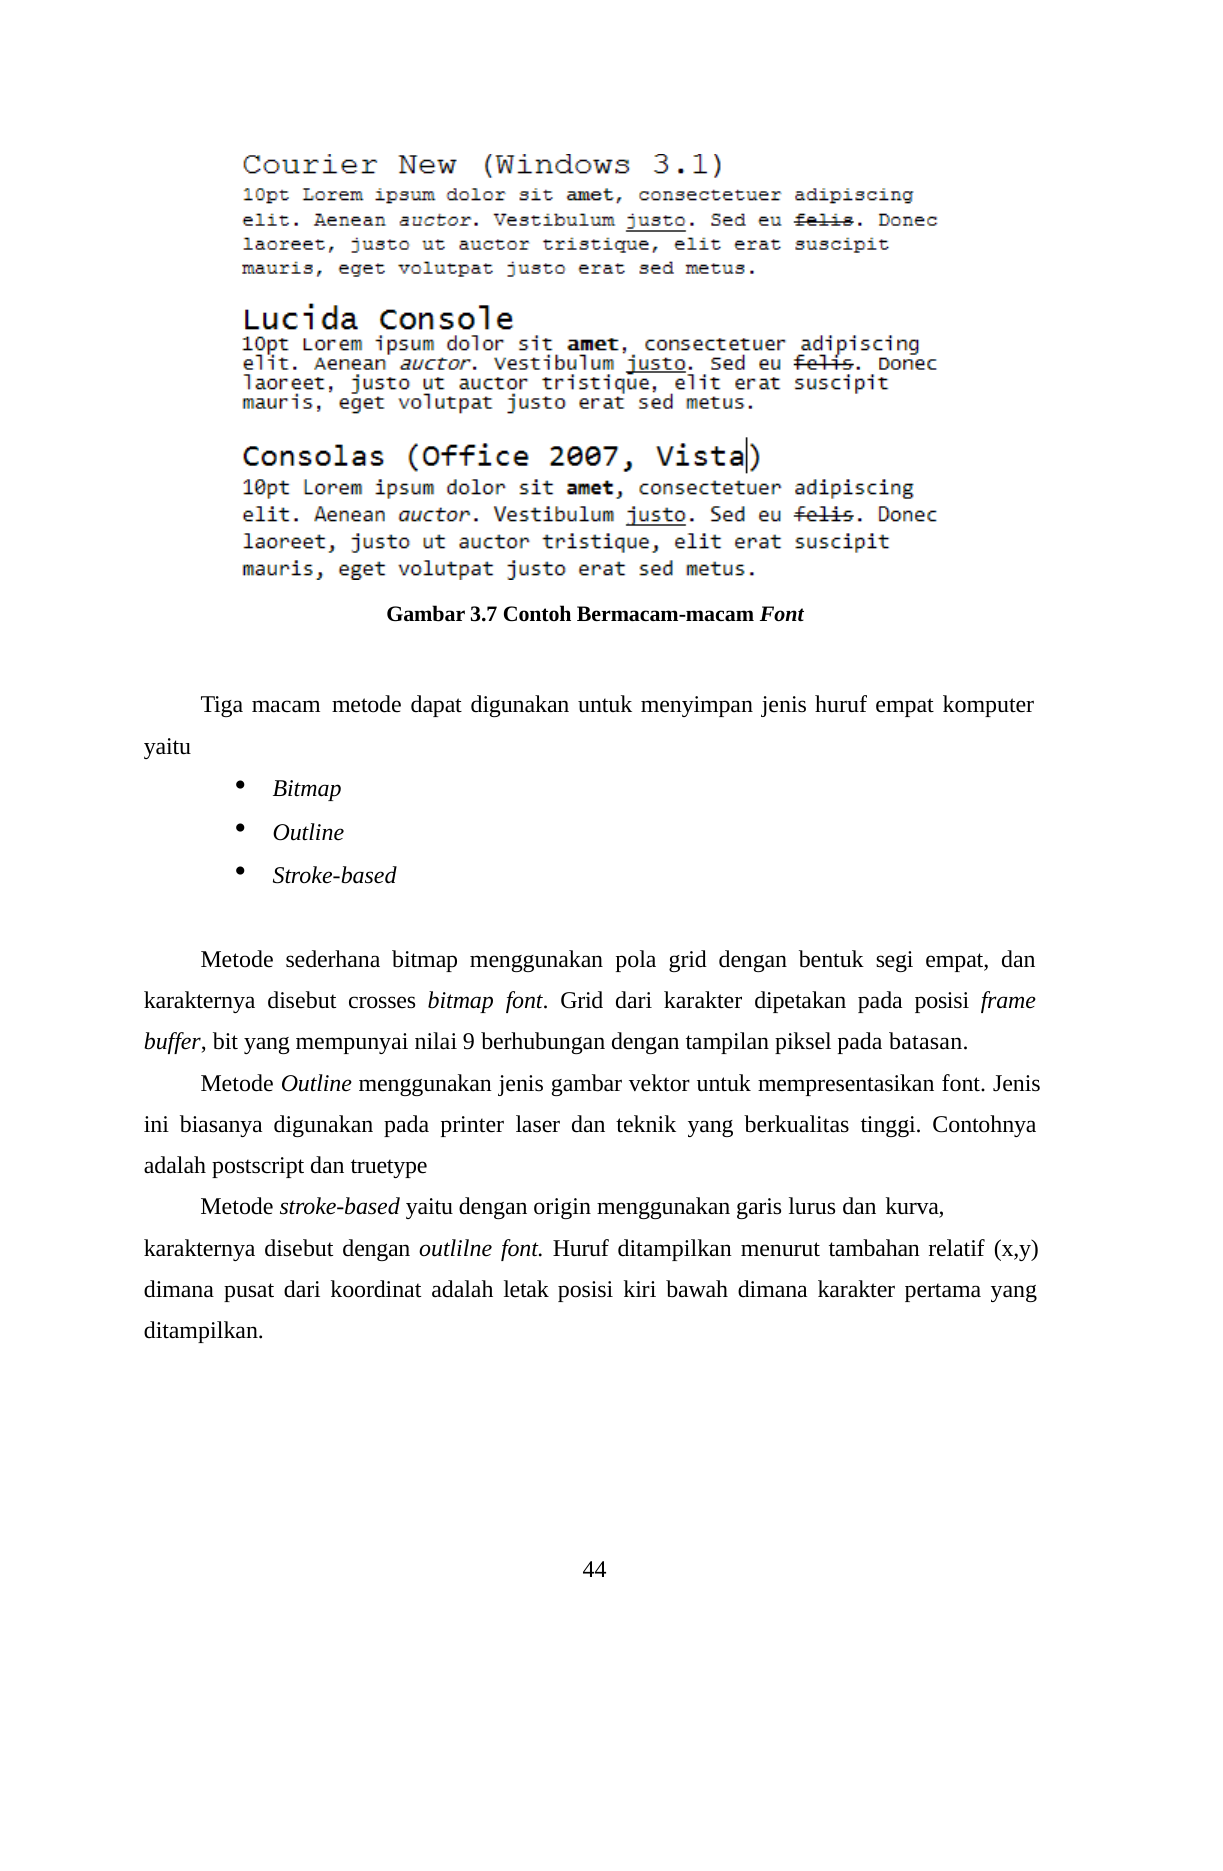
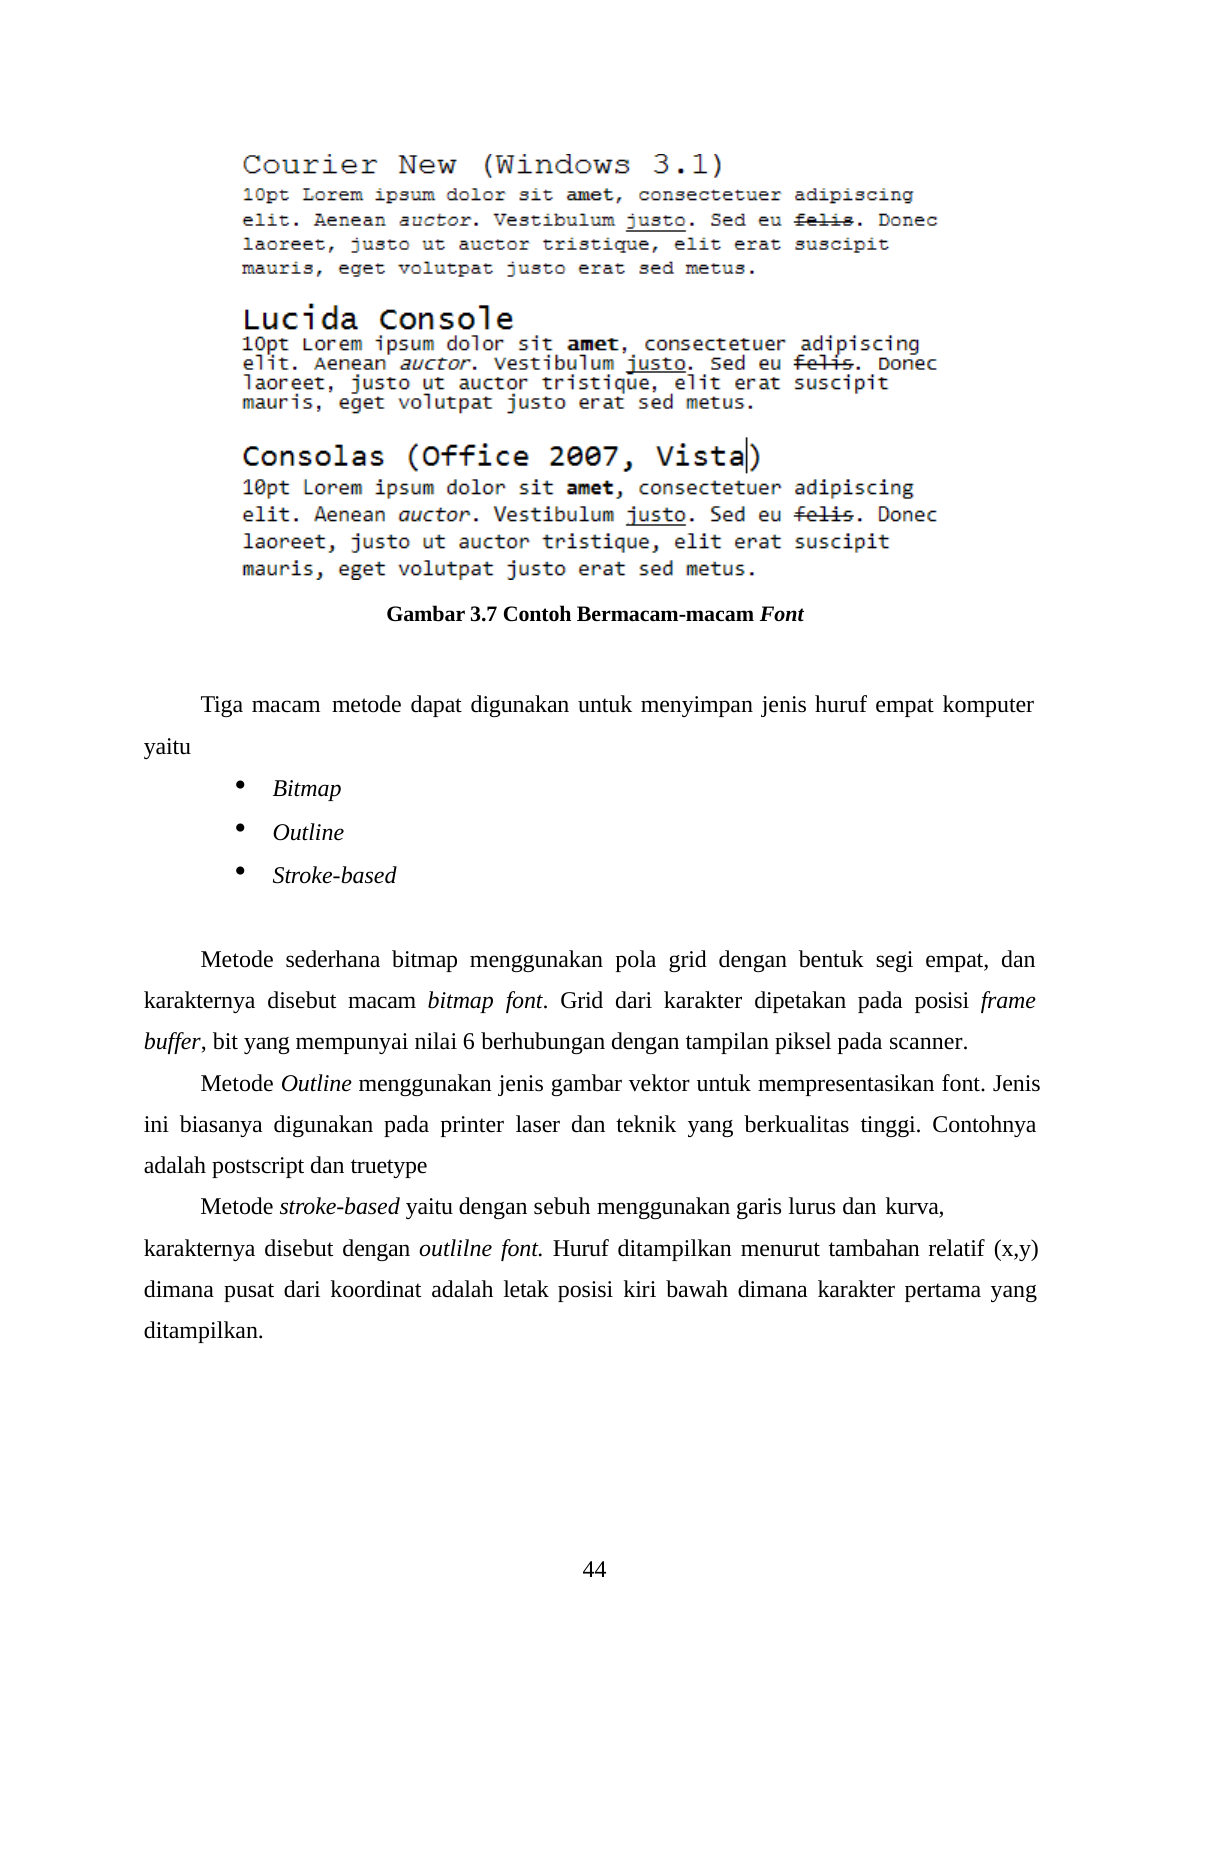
disebut crosses: crosses -> macam (382, 1001)
9: 9 -> 6 (469, 1042)
batasan: batasan -> scanner (929, 1042)
origin: origin -> sebuh (562, 1206)
